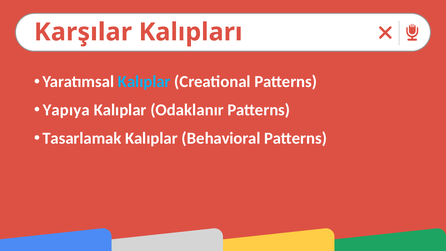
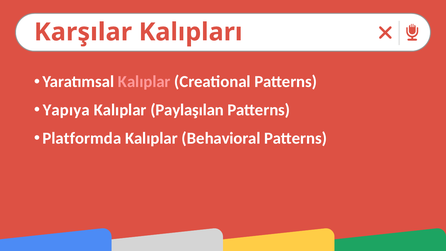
Kalıplar colour: light blue -> pink (144, 82)
Odaklanır: Odaklanır -> Paylaşılan (187, 110)
Tasarlamak: Tasarlamak -> Platformda (82, 138)
